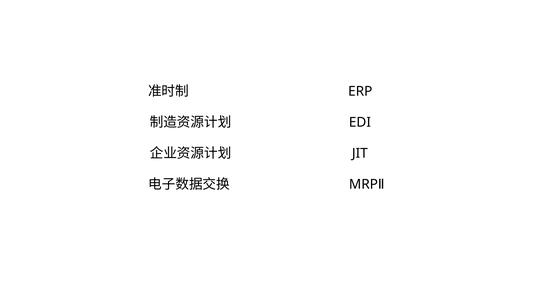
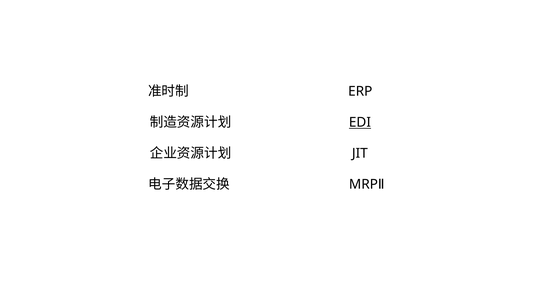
EDI underline: none -> present (360, 122)
